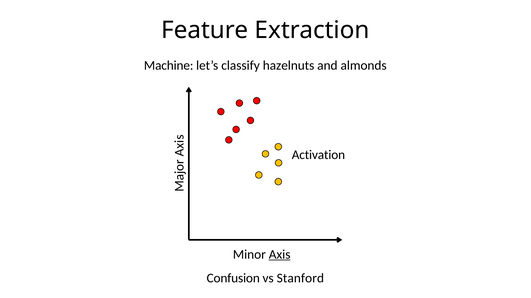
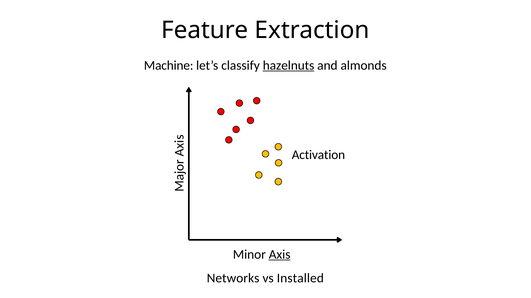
hazelnuts underline: none -> present (289, 65)
Confusion: Confusion -> Networks (233, 279)
Stanford: Stanford -> Installed (300, 279)
